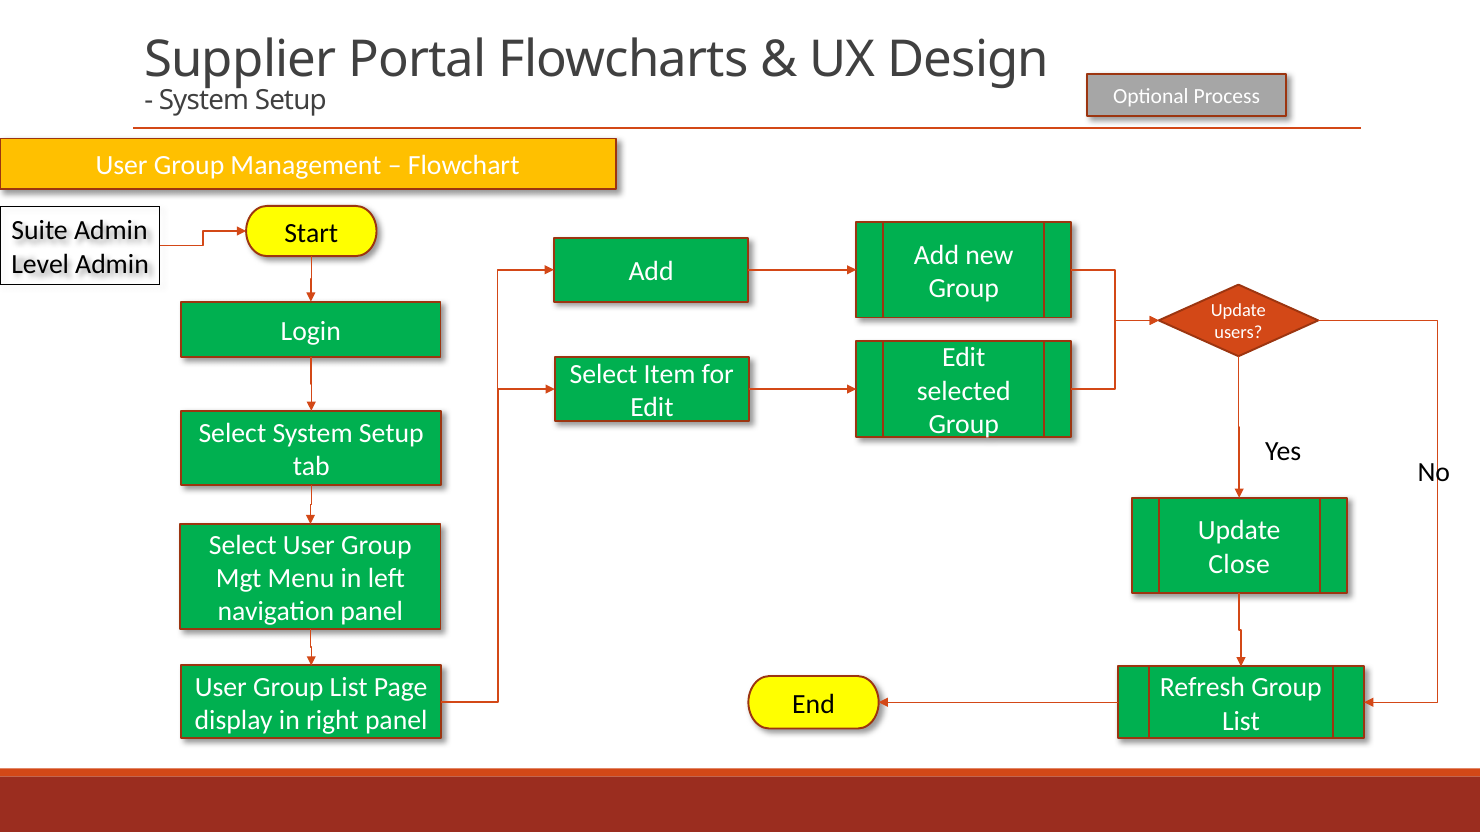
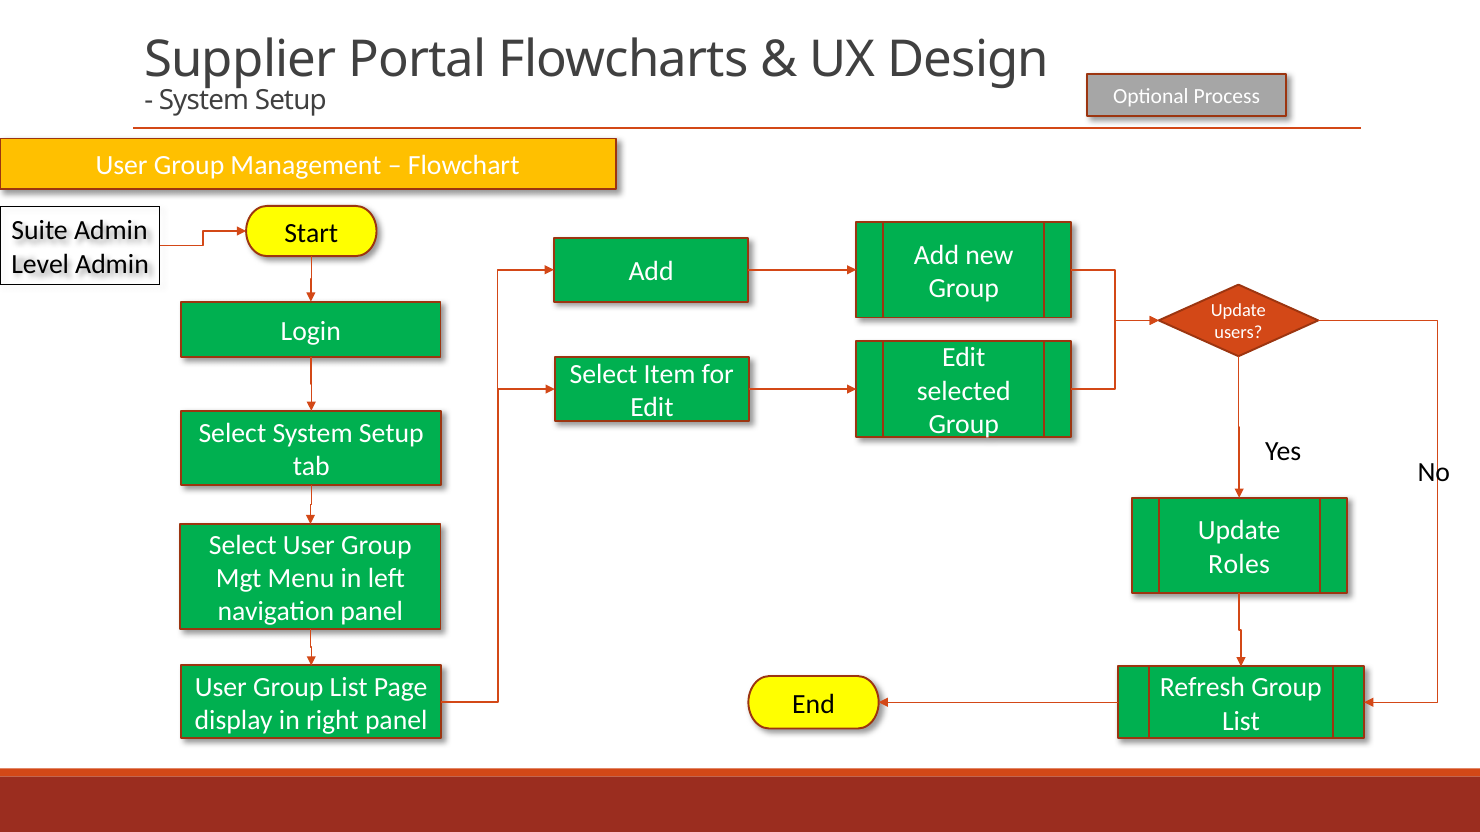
Close: Close -> Roles (1239, 564)
